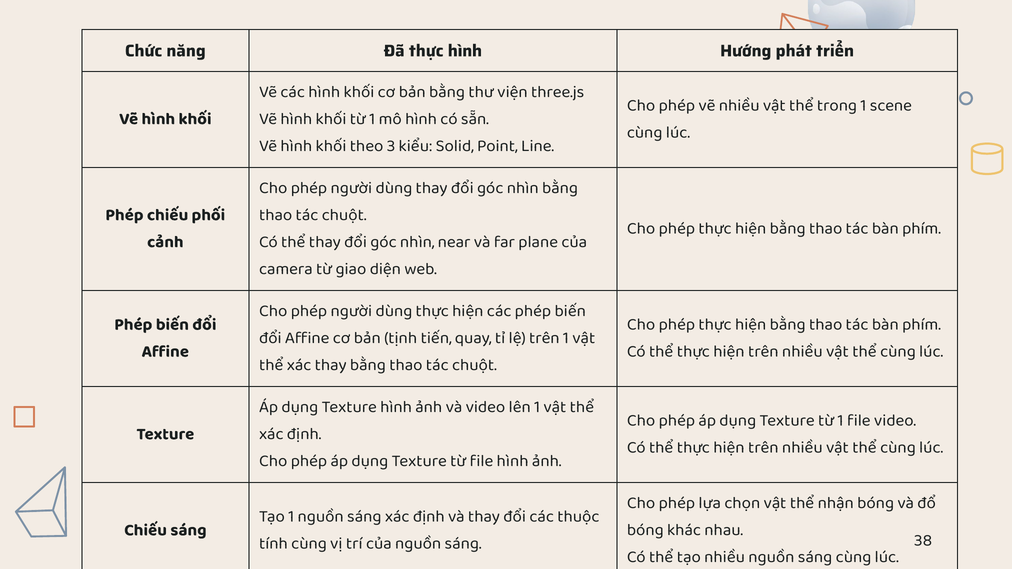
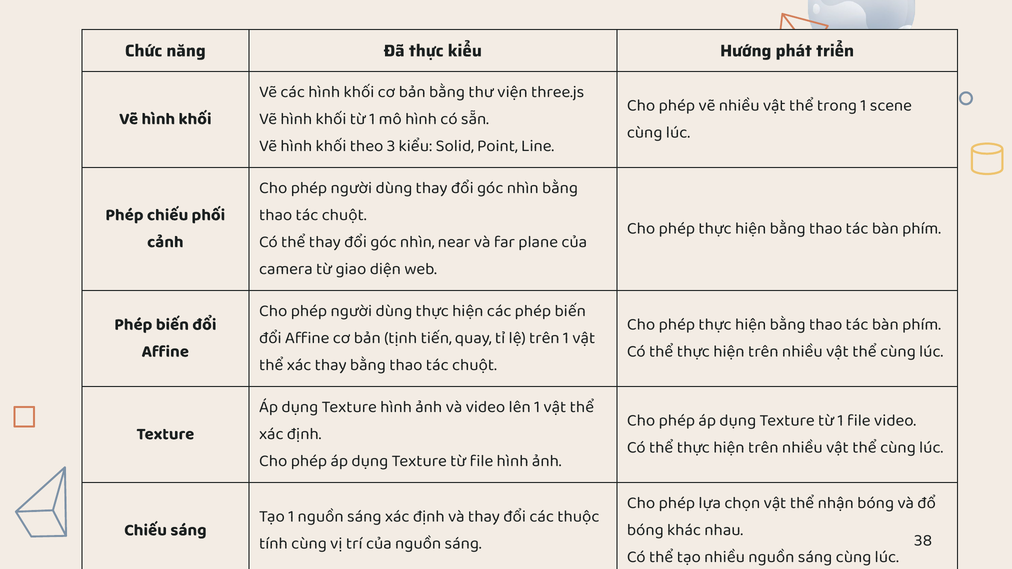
thực hình: hình -> kiểu (465, 51)
